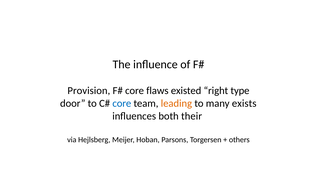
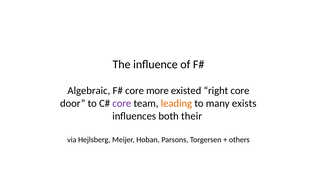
Provision: Provision -> Algebraic (89, 90)
flaws: flaws -> more (157, 90)
right type: type -> core (240, 90)
core colour: blue -> purple (122, 103)
